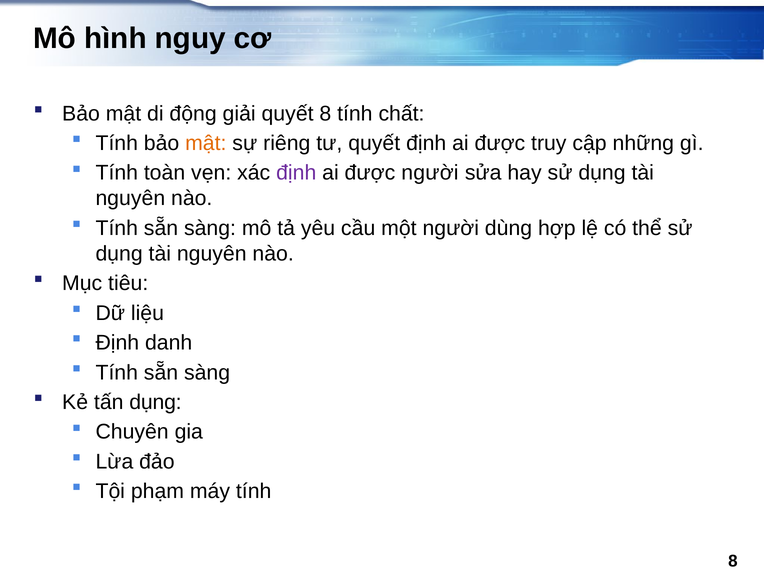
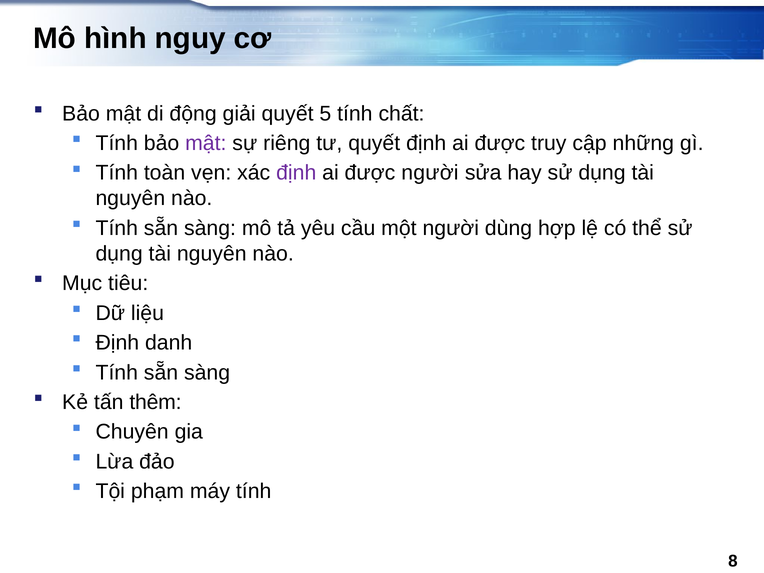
quyết 8: 8 -> 5 (325, 114)
mật colour: orange -> purple (206, 143)
tấn dụng: dụng -> thêm (155, 402)
